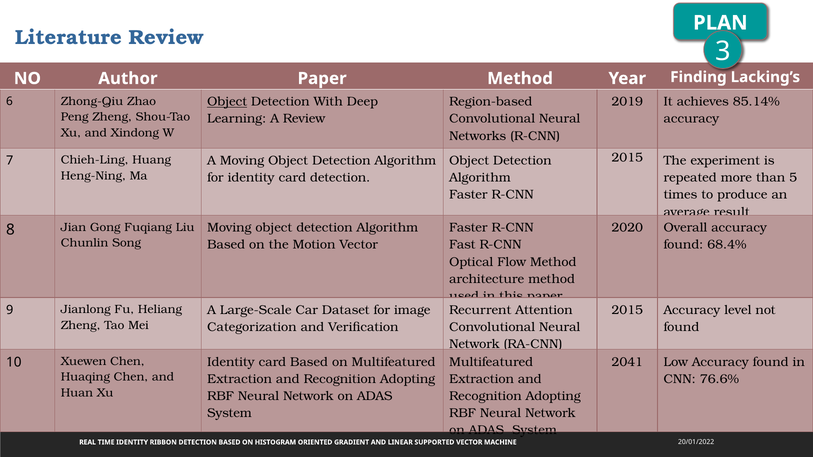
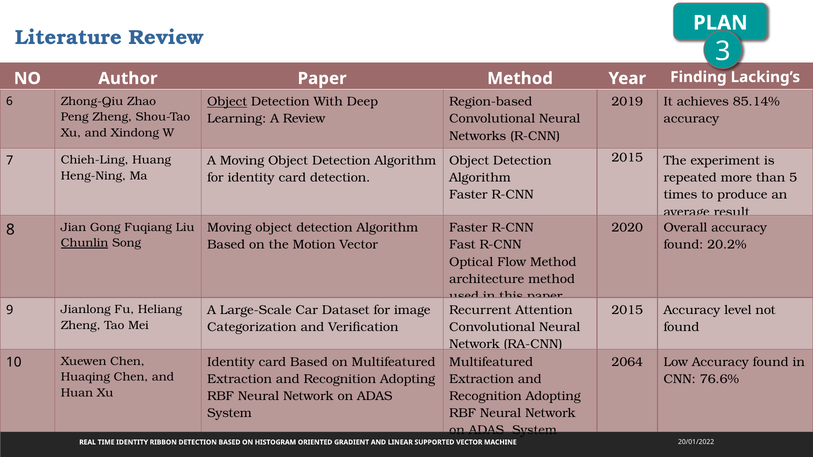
Chunlin underline: none -> present (85, 243)
68.4%: 68.4% -> 20.2% (727, 245)
2041: 2041 -> 2064 (627, 362)
